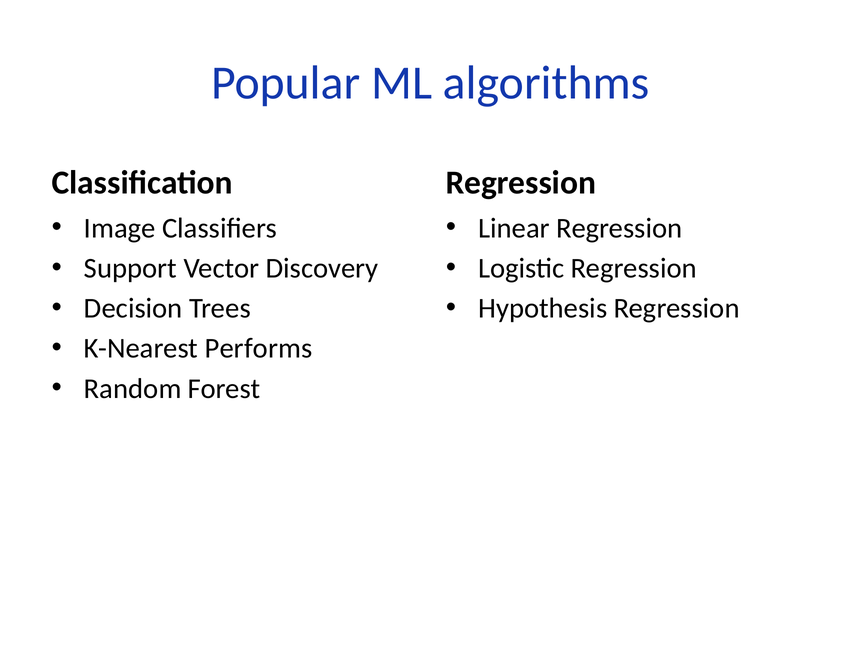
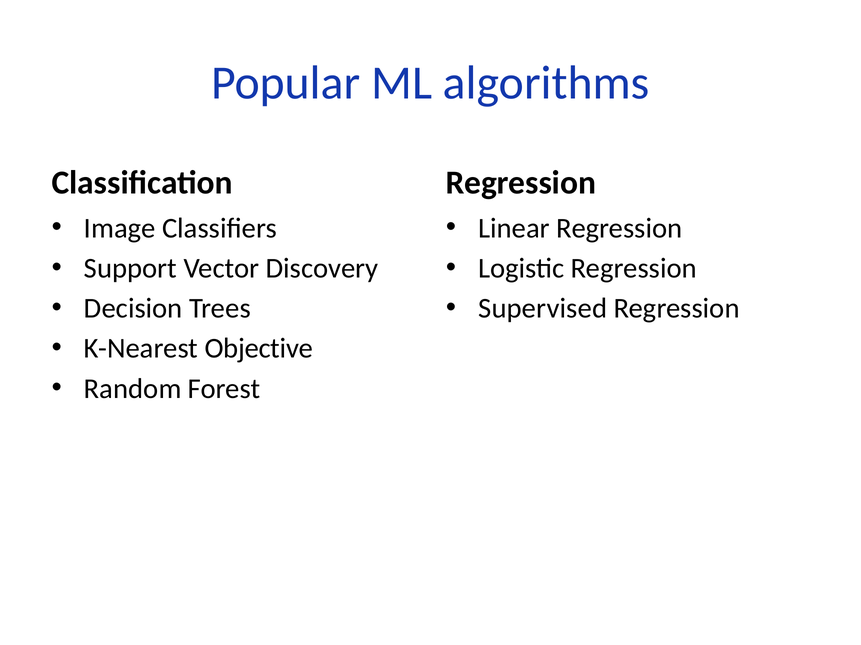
Hypothesis: Hypothesis -> Supervised (543, 309)
Performs: Performs -> Objective (259, 349)
